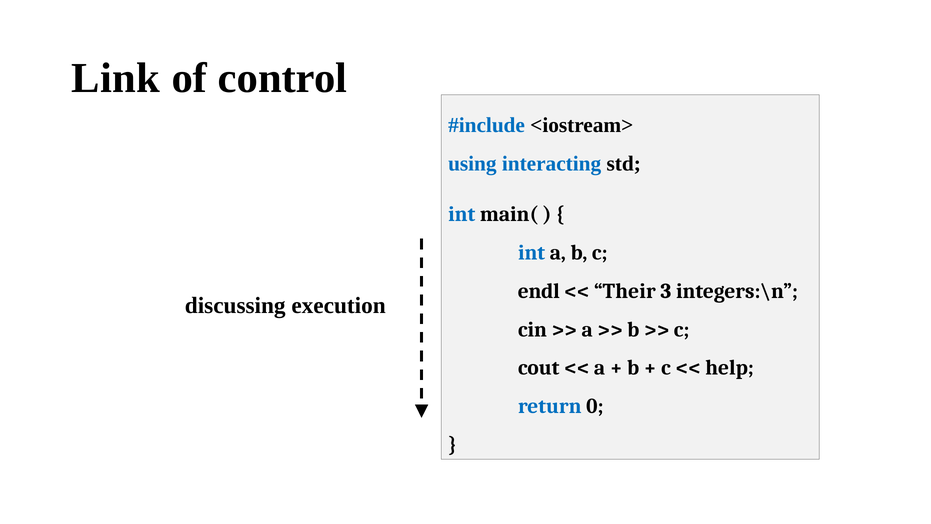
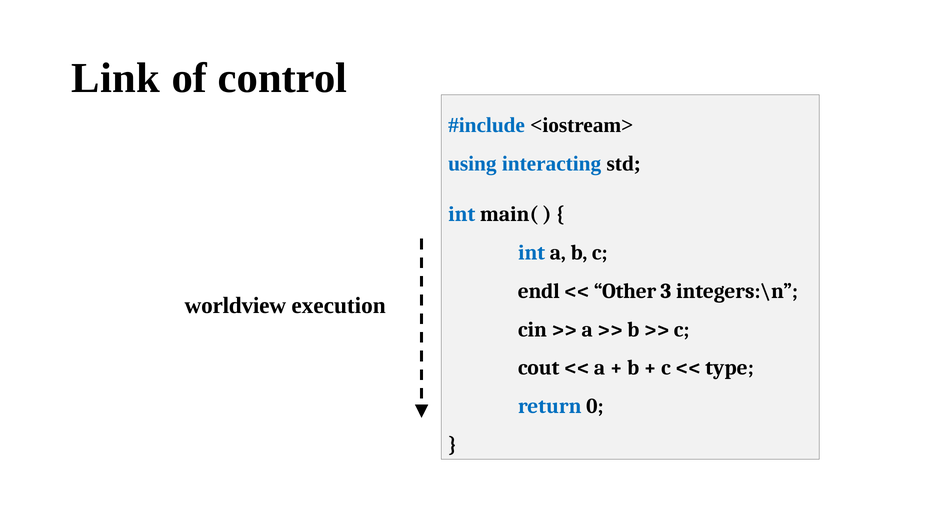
Their: Their -> Other (625, 291)
discussing: discussing -> worldview (235, 305)
help: help -> type (729, 368)
